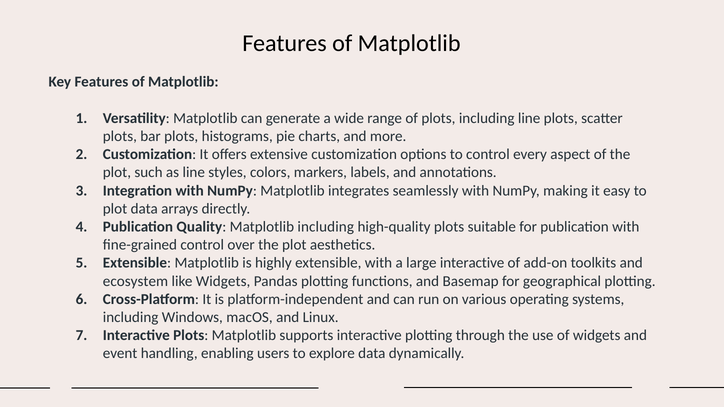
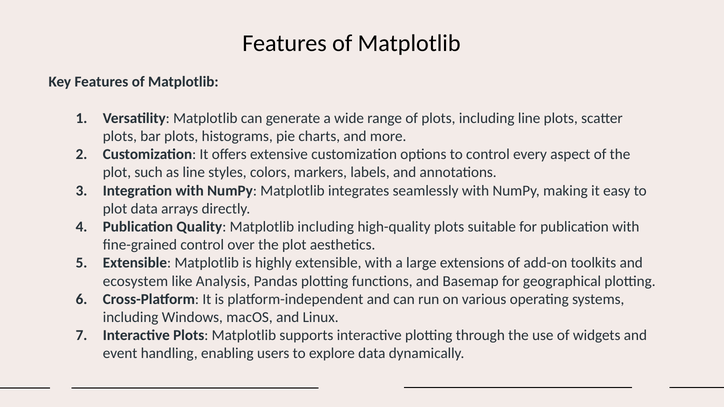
large interactive: interactive -> extensions (472, 263)
like Widgets: Widgets -> Analysis (223, 281)
